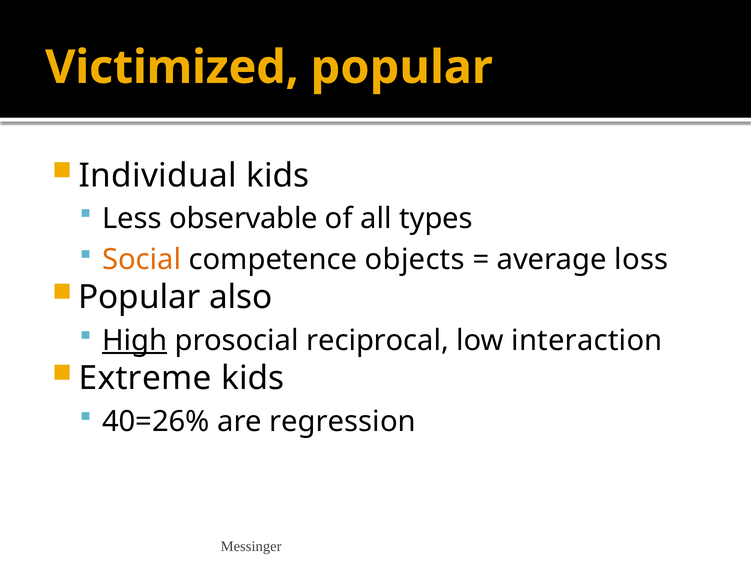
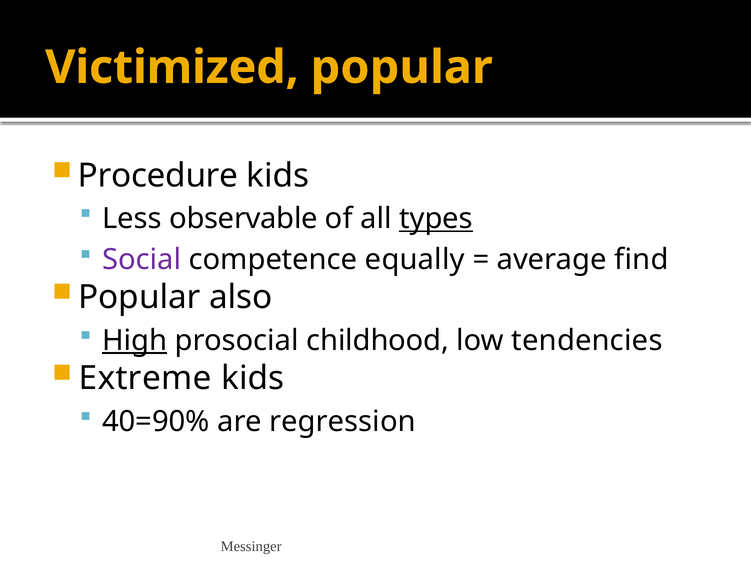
Individual: Individual -> Procedure (158, 176)
types underline: none -> present (436, 219)
Social colour: orange -> purple (142, 260)
objects: objects -> equally (415, 260)
loss: loss -> find (641, 260)
reciprocal: reciprocal -> childhood (378, 341)
interaction: interaction -> tendencies (587, 341)
40=26%: 40=26% -> 40=90% (156, 422)
